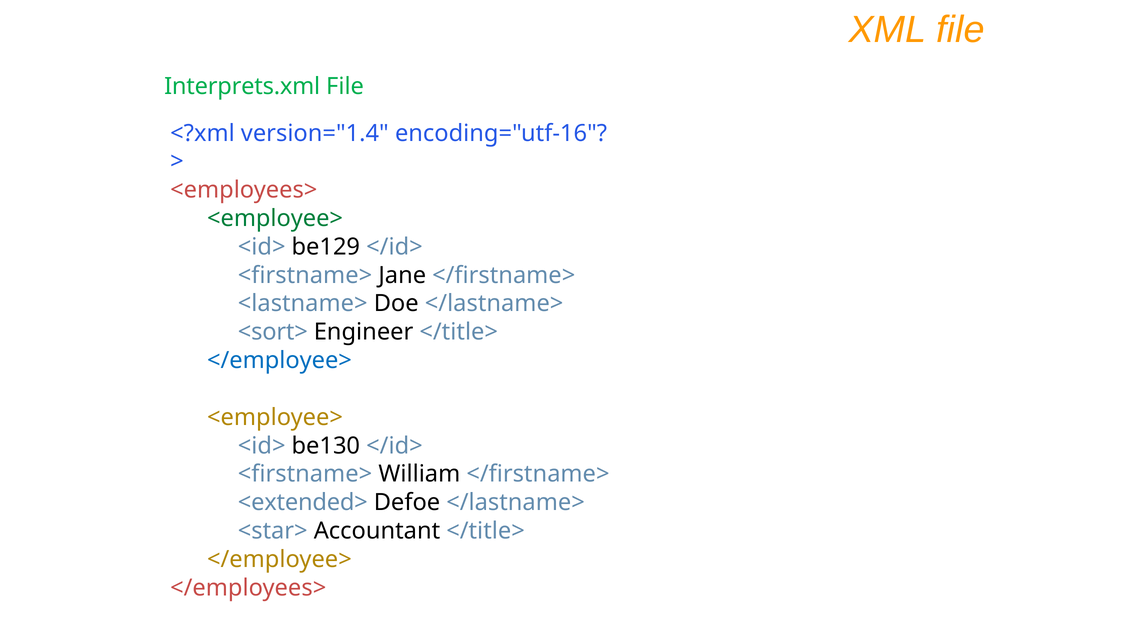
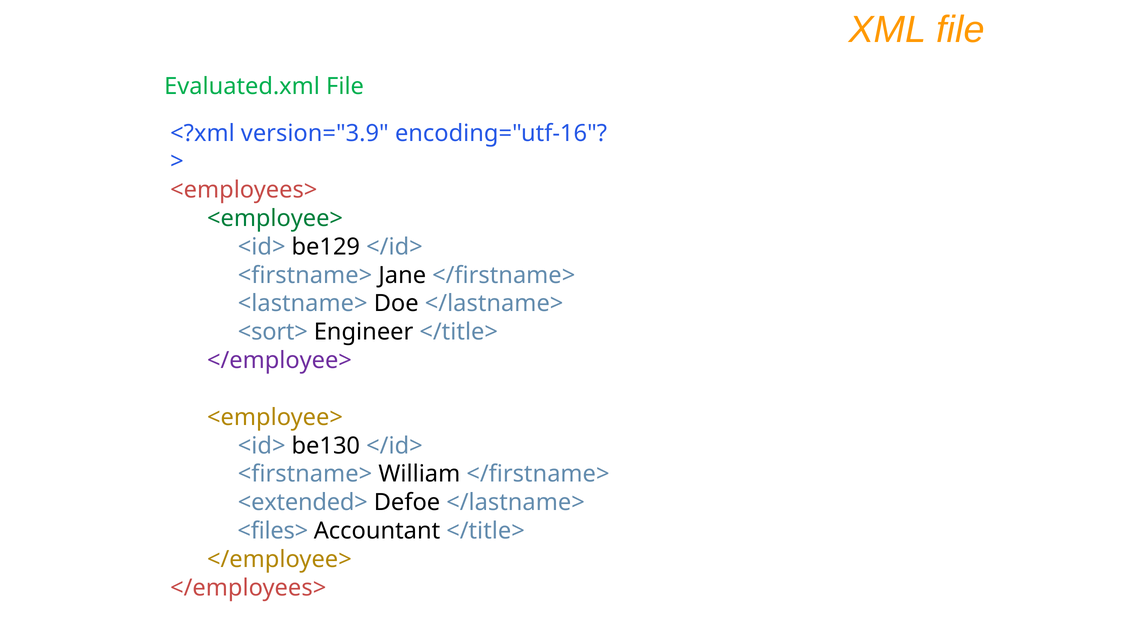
Interprets.xml: Interprets.xml -> Evaluated.xml (242, 87)
version="1.4: version="1.4 -> version="3.9 (315, 133)
</employee> colour: blue -> purple (279, 360)
<star>: <star> -> <files> (273, 530)
